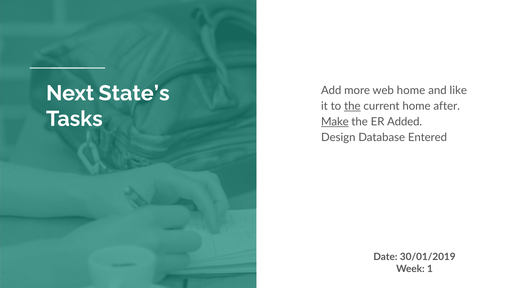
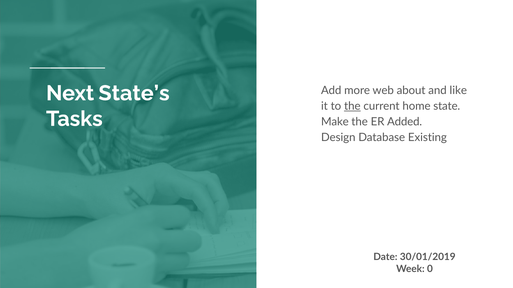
web home: home -> about (411, 91)
after: after -> state (447, 106)
Make underline: present -> none (335, 122)
Entered: Entered -> Existing (427, 138)
1: 1 -> 0 (430, 269)
